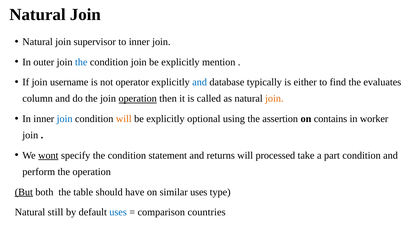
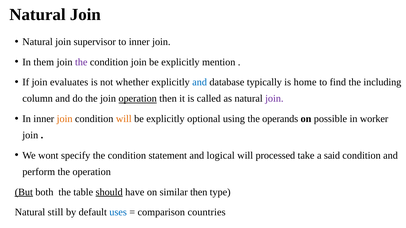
outer: outer -> them (44, 62)
the colour: blue -> purple (81, 62)
username: username -> evaluates (69, 82)
operator: operator -> whether (132, 82)
either: either -> home (305, 82)
evaluates: evaluates -> including (382, 82)
join colour: orange -> purple (274, 99)
join colour: blue -> orange (65, 119)
assertion: assertion -> operands (280, 119)
contains: contains -> possible (330, 119)
wont underline: present -> none (48, 156)
returns: returns -> logical (221, 156)
part: part -> said (332, 156)
should underline: none -> present (109, 192)
similar uses: uses -> then (199, 192)
